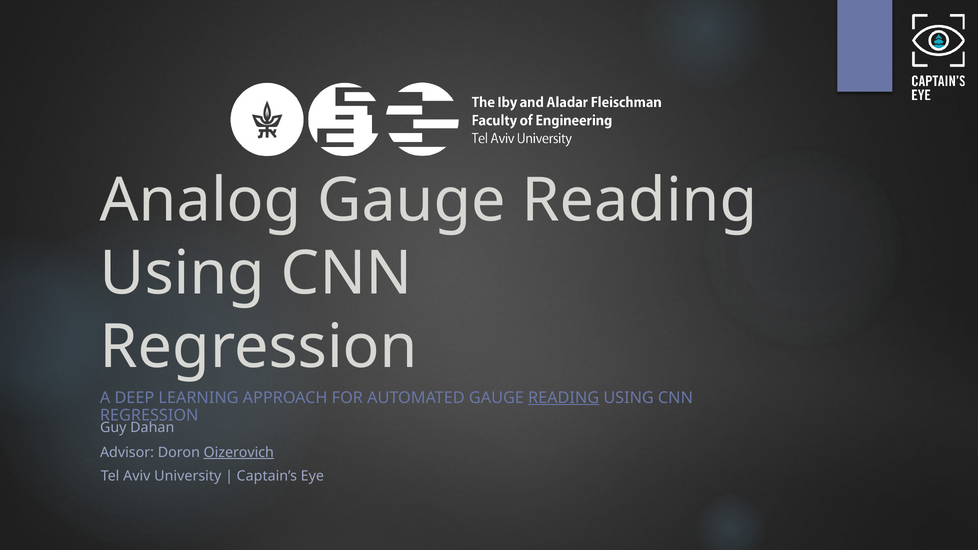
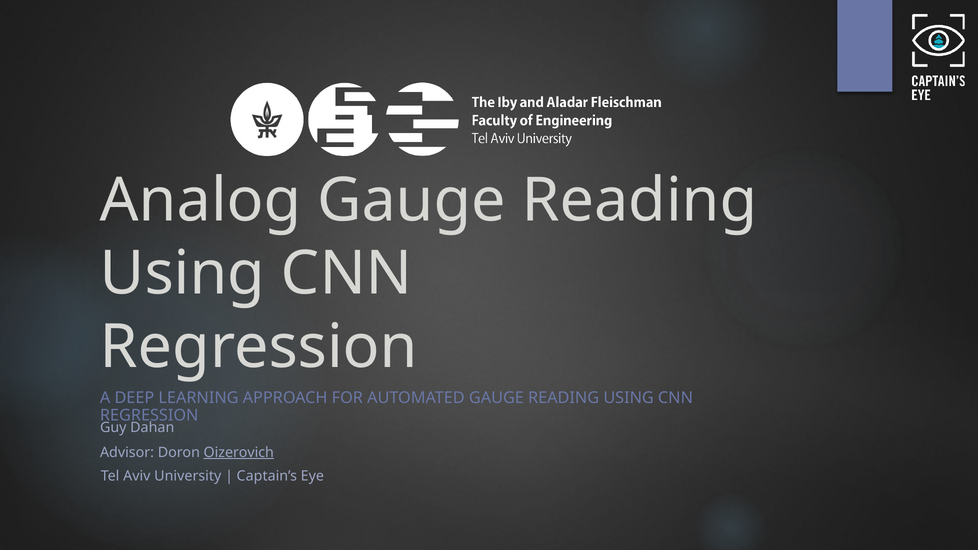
READING underline: present -> none (564, 398)
